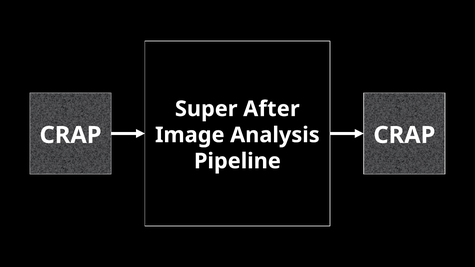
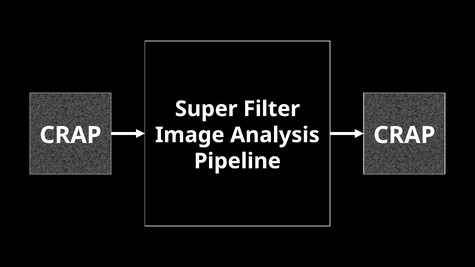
After: After -> Filter (272, 109)
